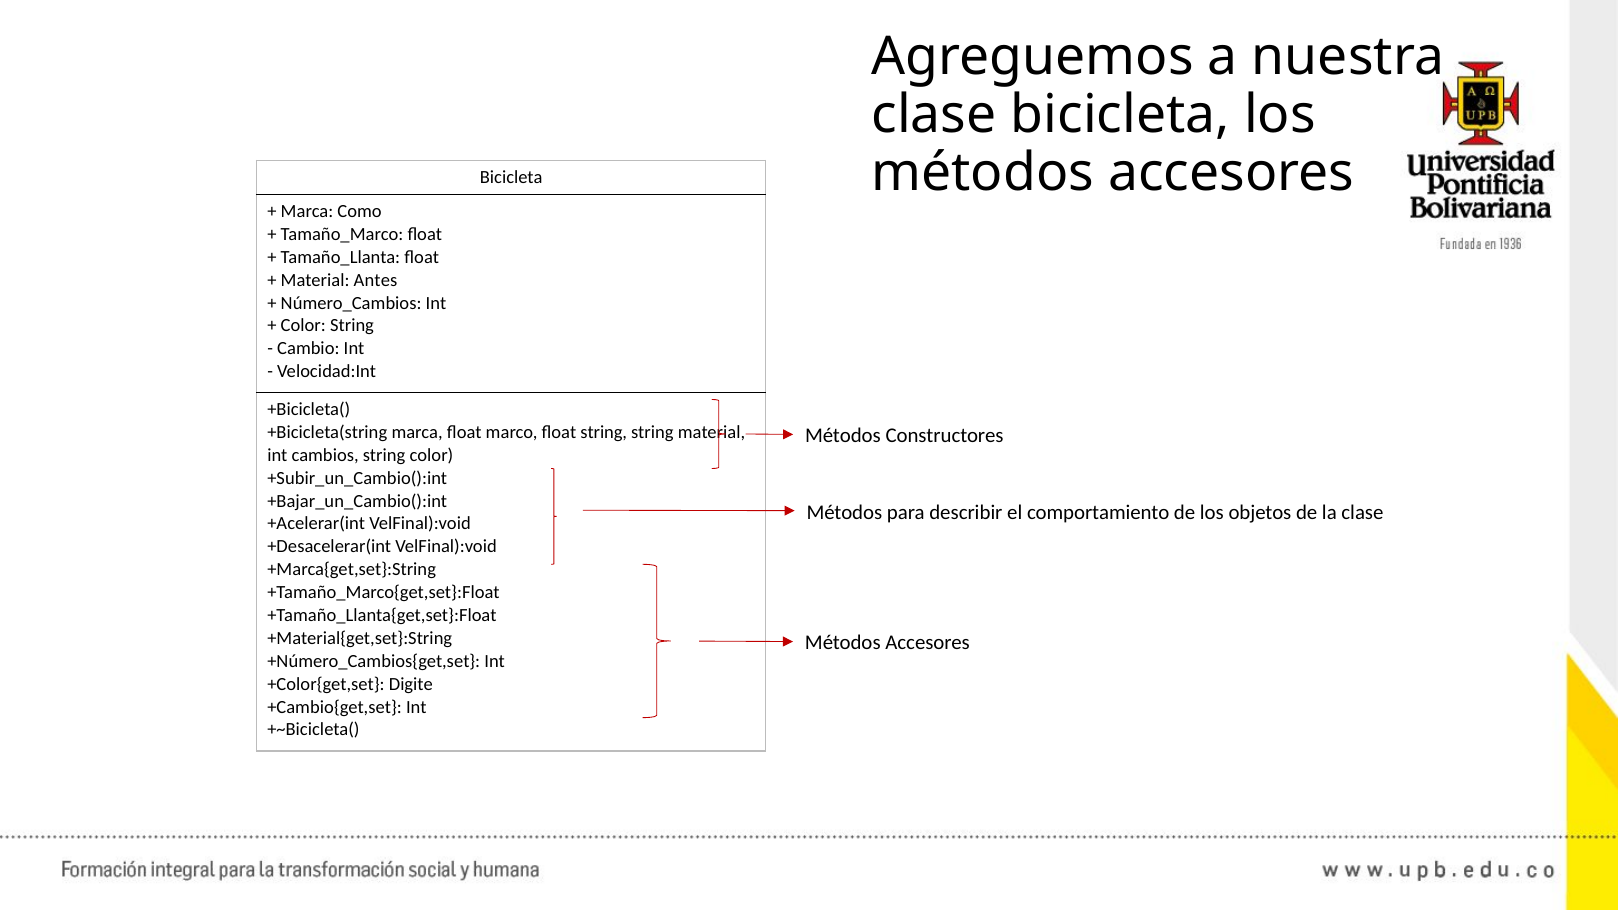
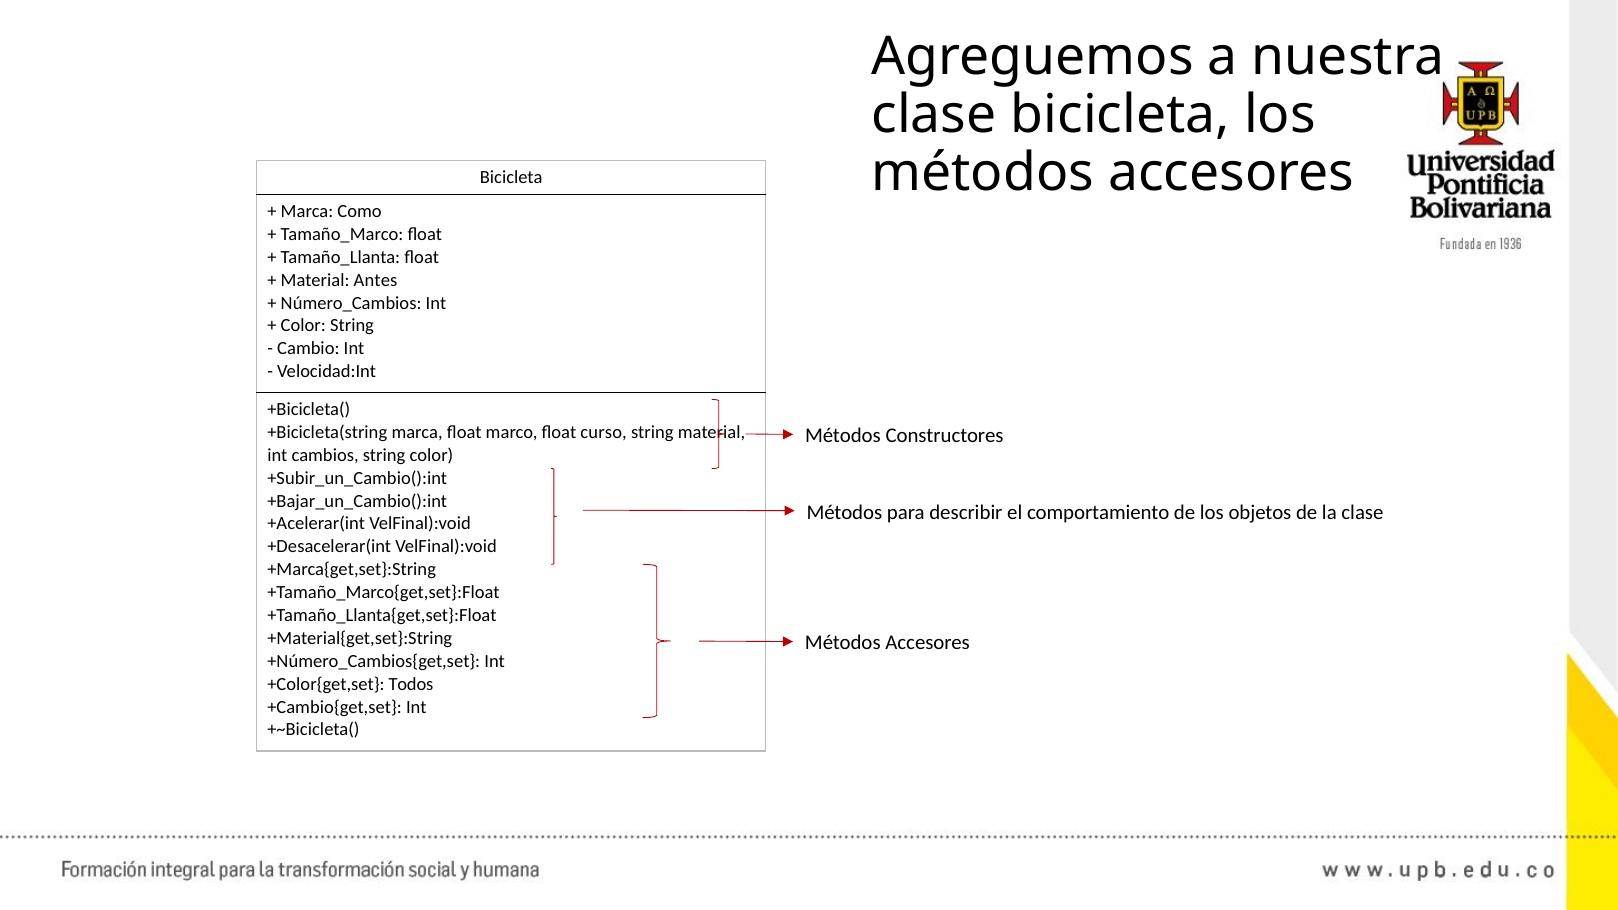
float string: string -> curso (604, 432)
Digite: Digite -> Todos (411, 684)
